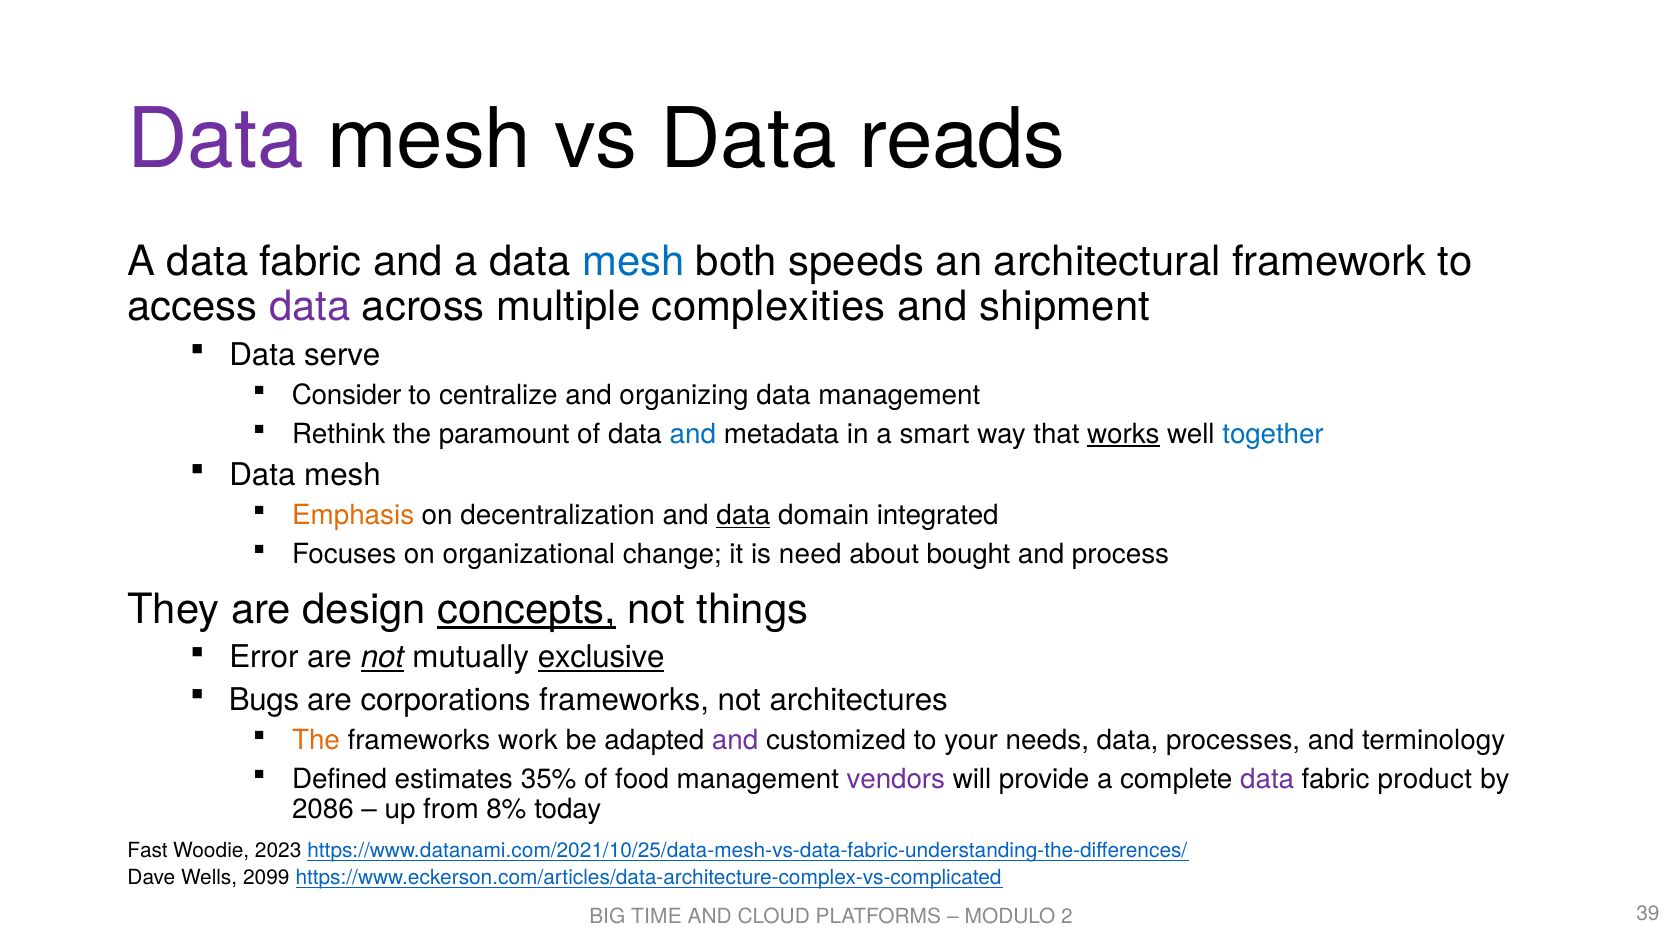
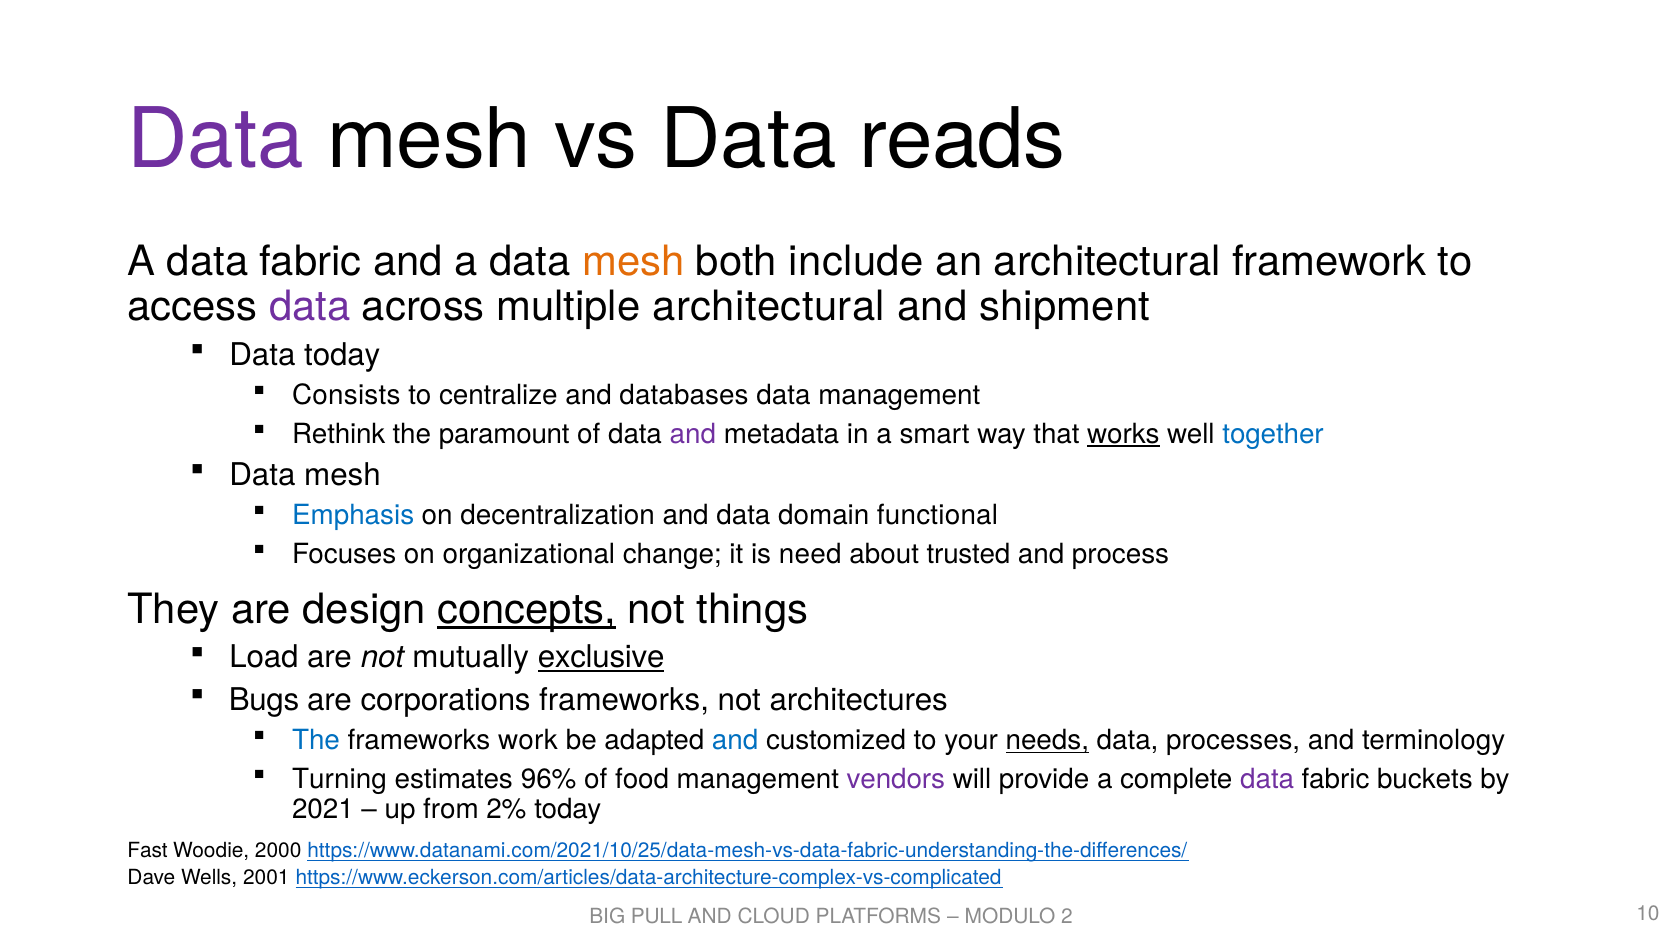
mesh colour: blue -> orange (633, 262)
speeds: speeds -> include (856, 262)
multiple complexities: complexities -> architectural (769, 307)
Data serve: serve -> today (342, 355)
Consider: Consider -> Consists (346, 396)
organizing: organizing -> databases (684, 396)
and colour: blue -> purple (693, 435)
Emphasis colour: orange -> blue (353, 516)
data underline: present -> none (743, 516)
integrated: integrated -> functional (938, 516)
bought: bought -> trusted (969, 555)
Error: Error -> Load (264, 658)
not underline: present -> none (382, 658)
The colour: orange -> blue (316, 741)
and colour: purple -> blue (735, 741)
needs underline: none -> present (1047, 741)
Defined: Defined -> Turning (339, 780)
35%: 35% -> 96% (549, 780)
product: product -> buckets (1425, 780)
2086: 2086 -> 2021 (323, 810)
8%: 8% -> 2% (506, 810)
2023: 2023 -> 2000 (278, 851)
2099: 2099 -> 2001 (266, 878)
TIME: TIME -> PULL (657, 917)
39: 39 -> 10 (1648, 914)
